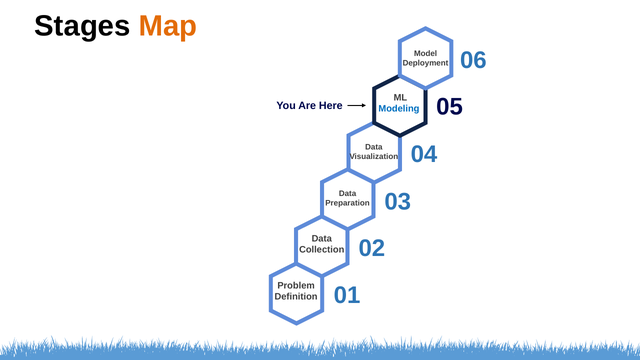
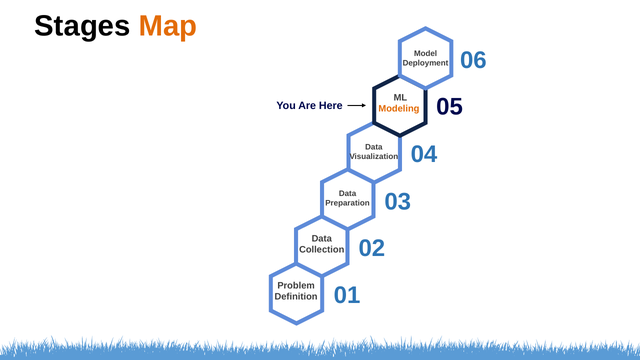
Modeling colour: blue -> orange (399, 109)
